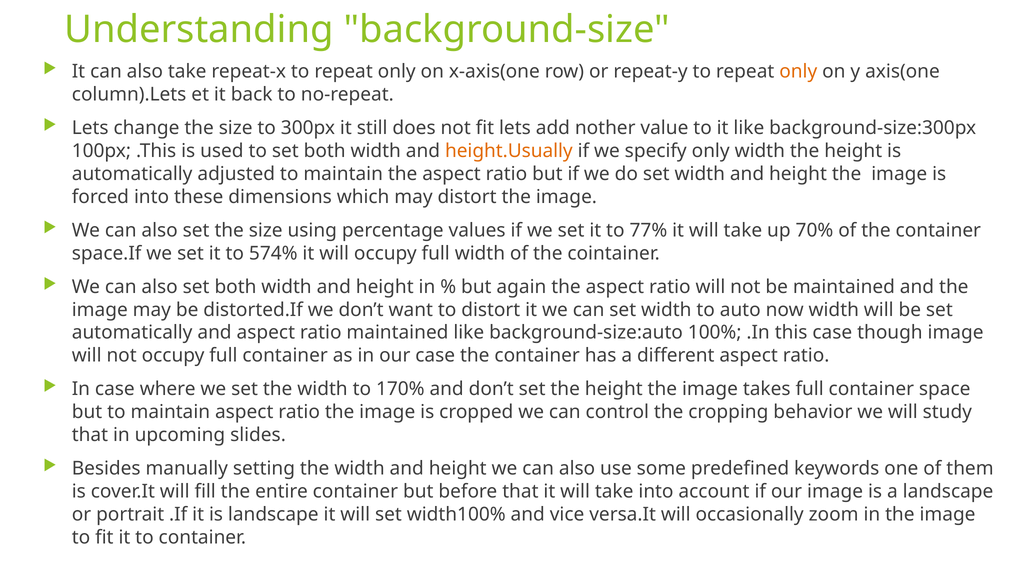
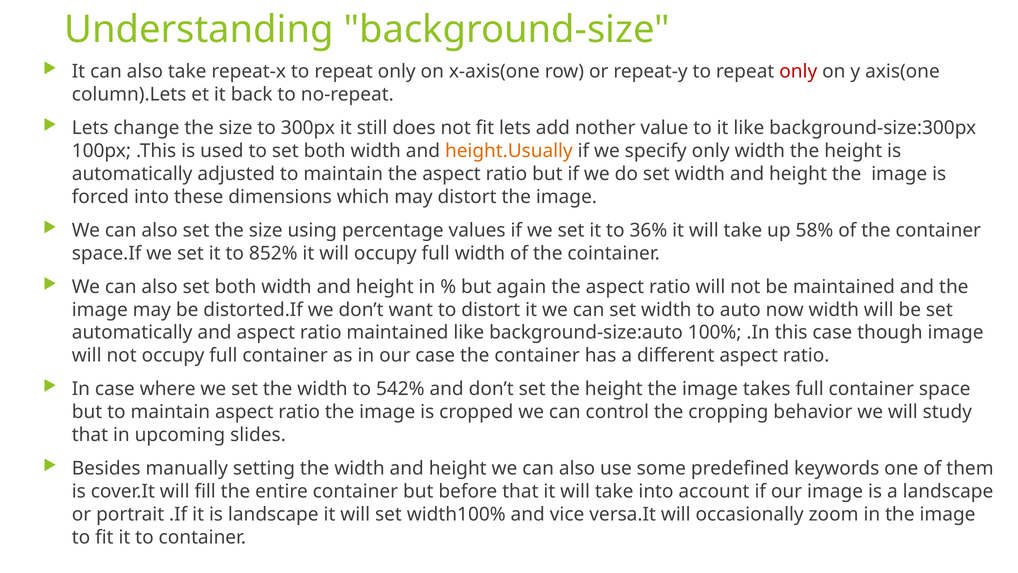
only colour: orange -> red (798, 72)
77%: 77% -> 36% (648, 230)
70%: 70% -> 58% (814, 230)
574%: 574% -> 852% (273, 253)
170%: 170% -> 542% (400, 389)
